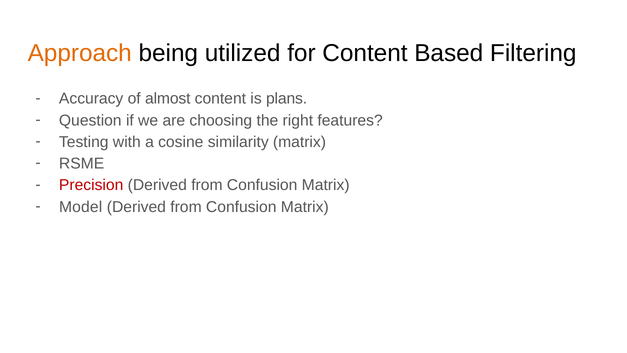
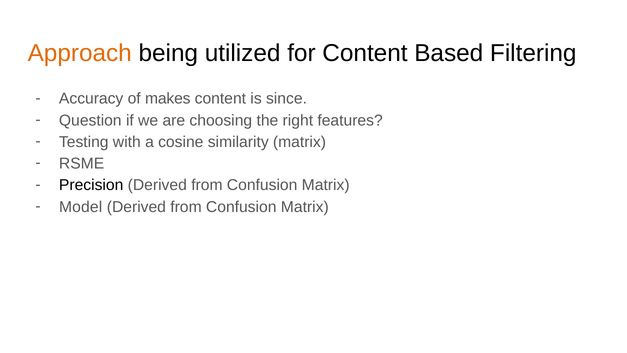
almost: almost -> makes (168, 99)
plans: plans -> since (286, 99)
Precision colour: red -> black (91, 185)
